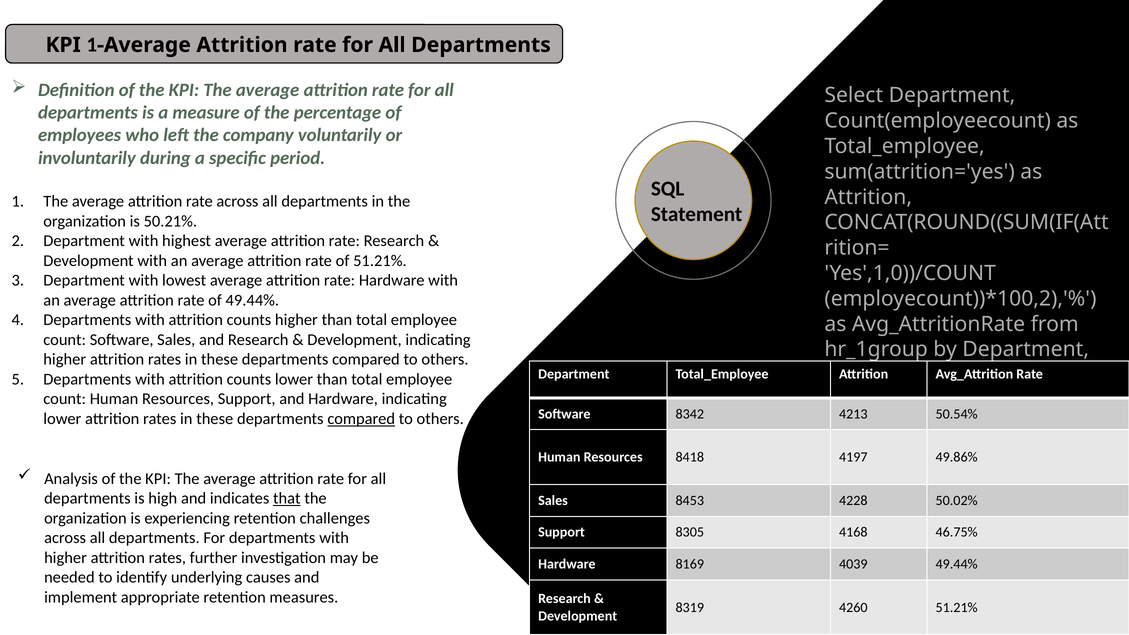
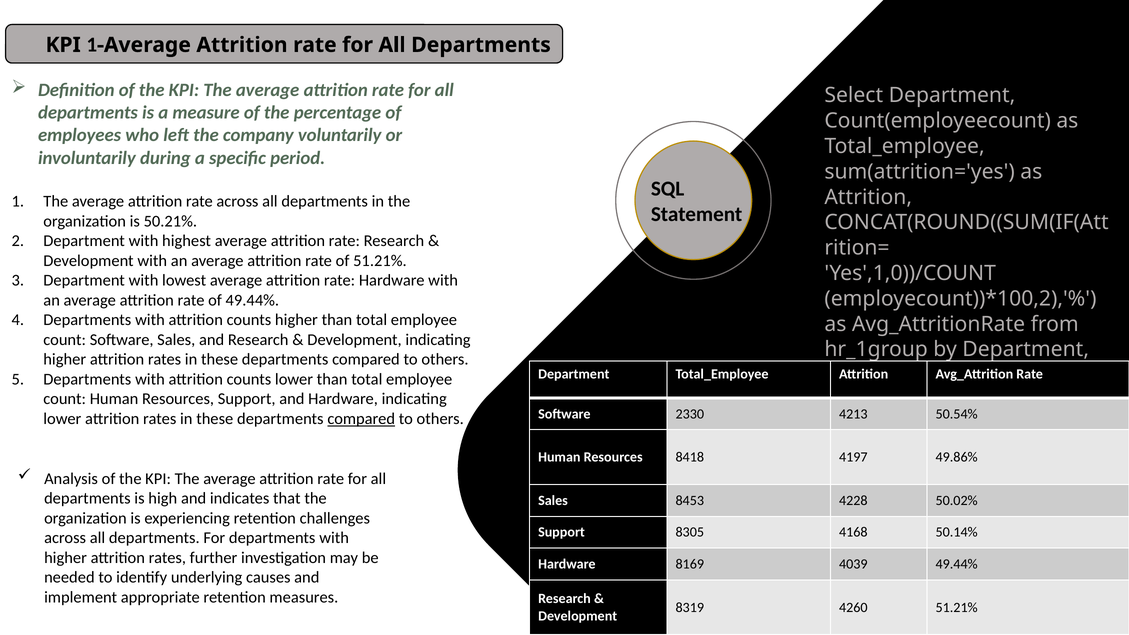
8342: 8342 -> 2330 (690, 414)
that underline: present -> none (287, 498)
46.75%: 46.75% -> 50.14% (957, 532)
